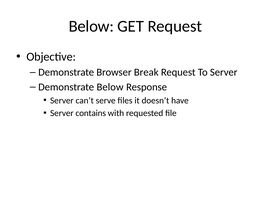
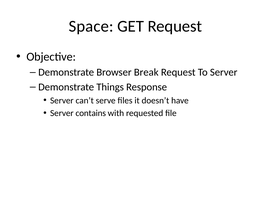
Below: Below -> Space (91, 26)
Demonstrate Below: Below -> Things (110, 87)
